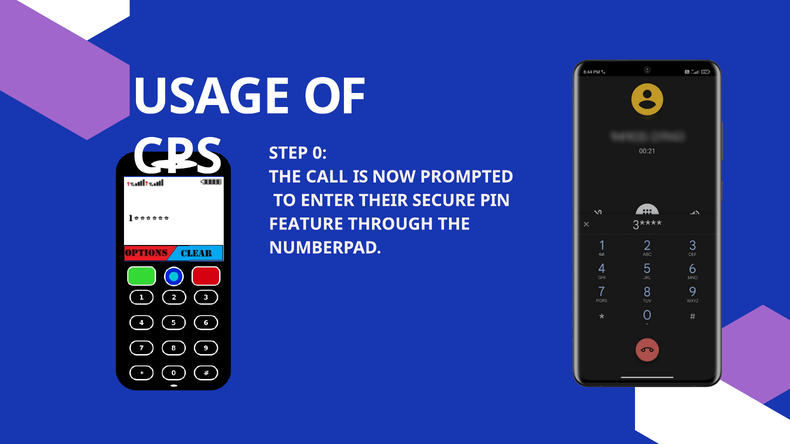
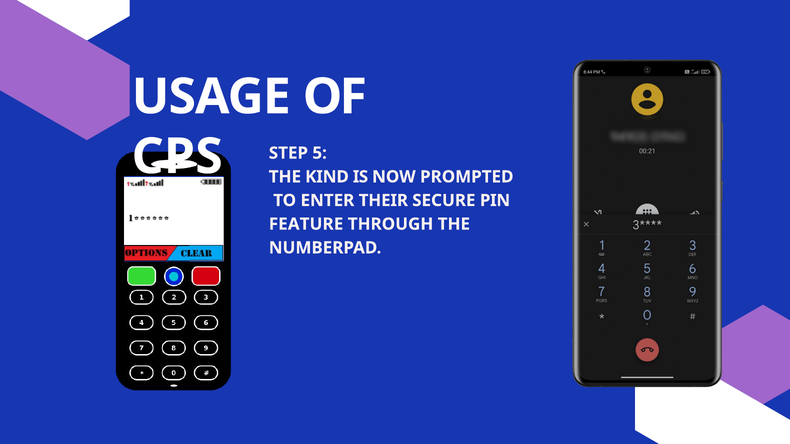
0: 0 -> 5 (320, 153)
CALL: CALL -> KIND (327, 177)
